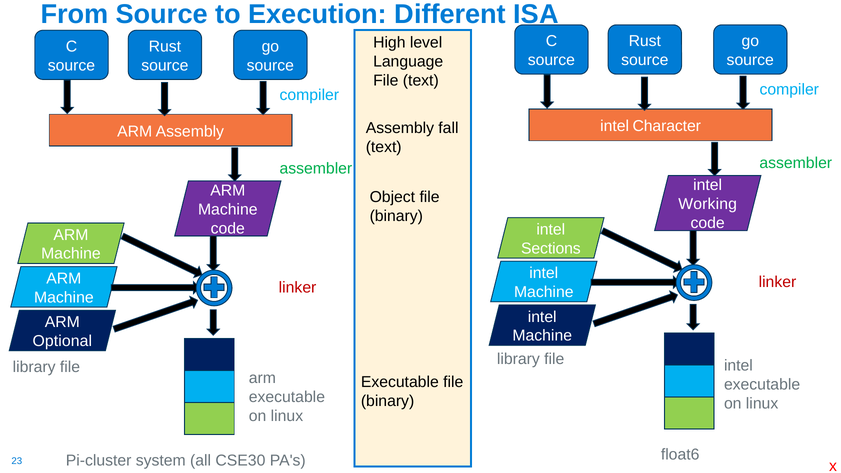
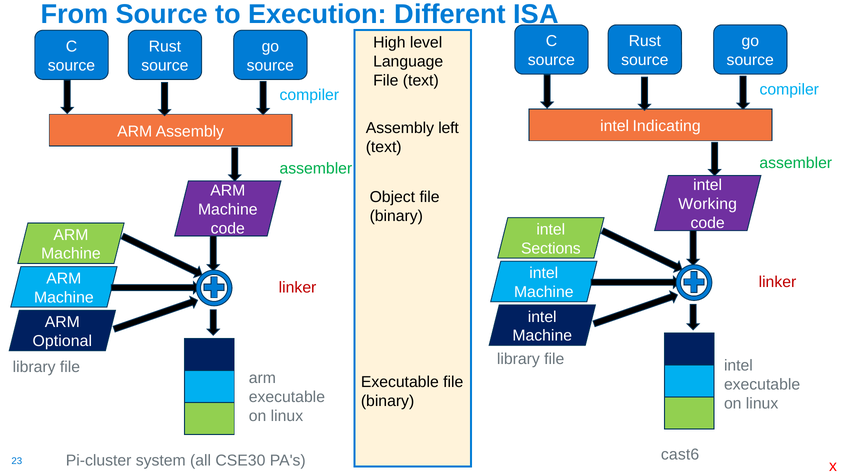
Character: Character -> Indicating (667, 126)
fall: fall -> left (449, 128)
float6: float6 -> cast6 (680, 455)
